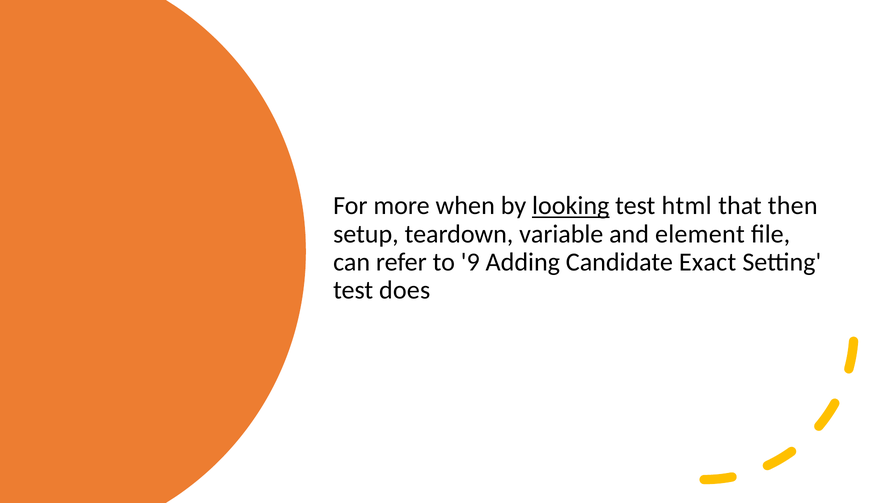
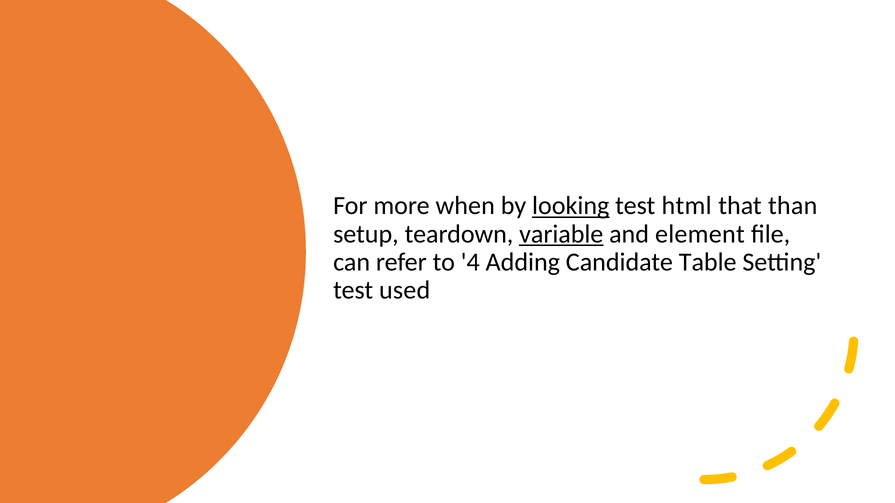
then: then -> than (793, 206)
variable underline: none -> present (561, 234)
9: 9 -> 4 (470, 262)
Exact: Exact -> Table (708, 262)
does: does -> used (405, 290)
